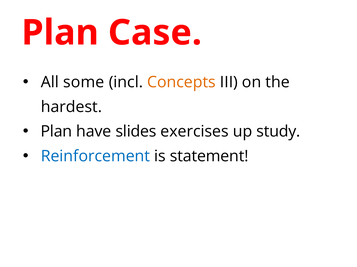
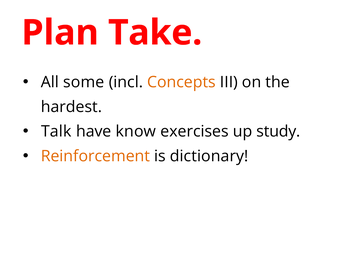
Case: Case -> Take (155, 33)
Plan: Plan -> Talk (56, 132)
slides: slides -> know (136, 132)
Reinforcement colour: blue -> orange (95, 157)
statement: statement -> dictionary (209, 157)
